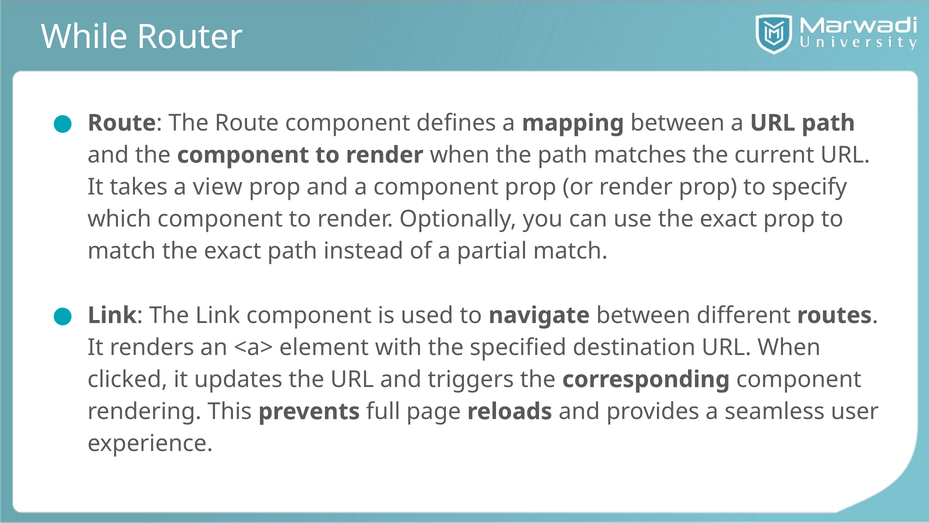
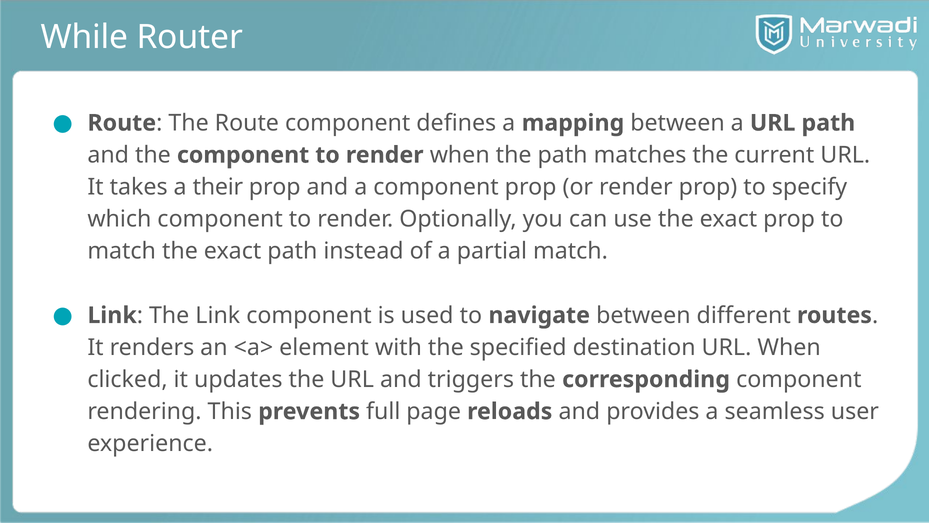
view: view -> their (218, 187)
